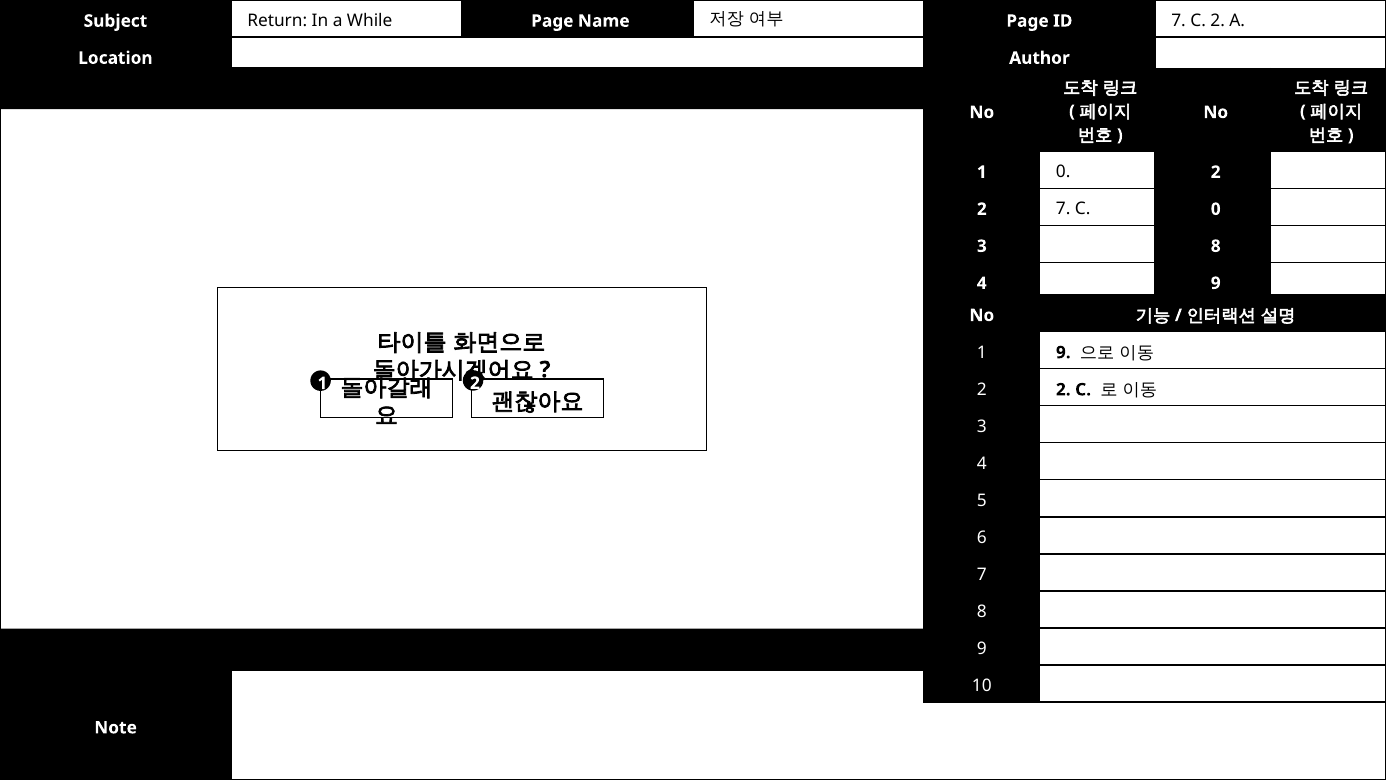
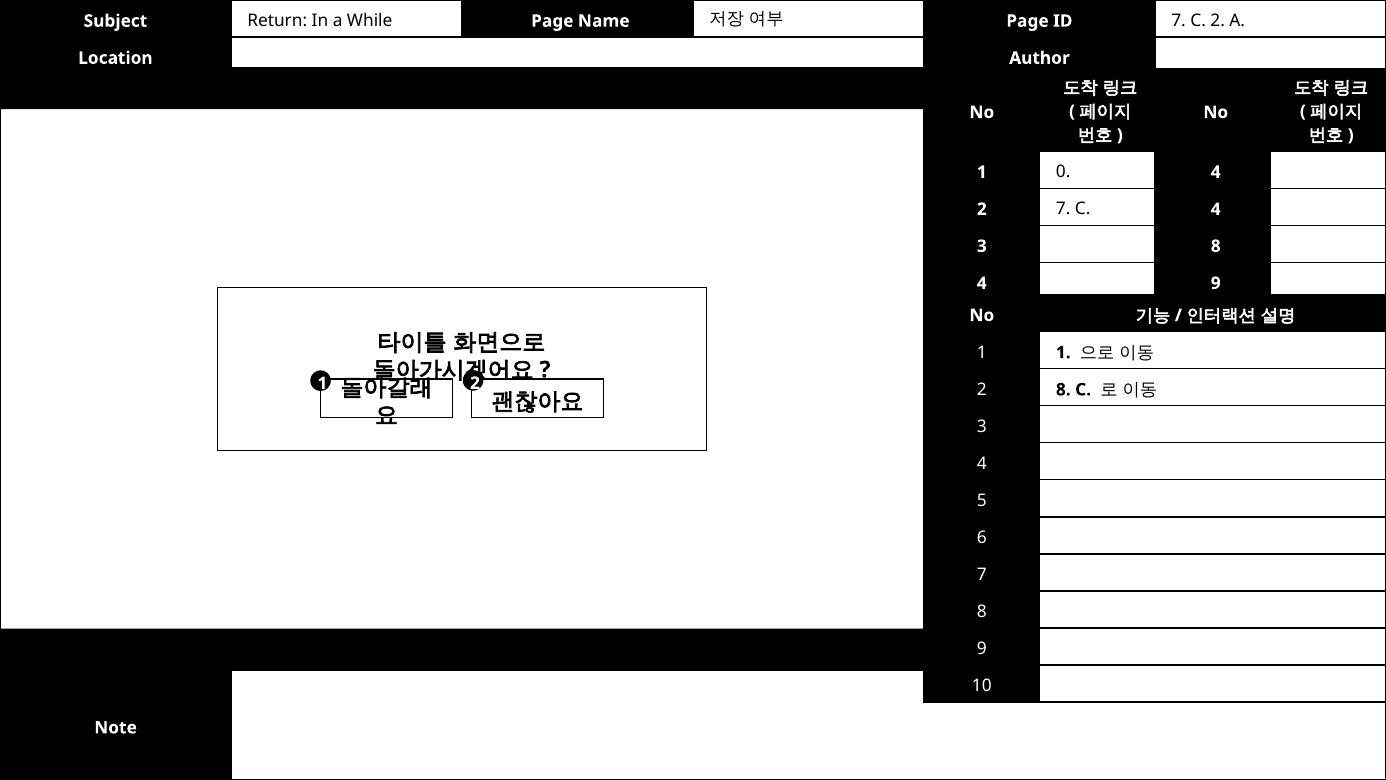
0 2: 2 -> 4 (1216, 172)
C 0: 0 -> 4 (1216, 209)
1 9: 9 -> 1 (1063, 352)
2: 2 -> 8 (1063, 389)
